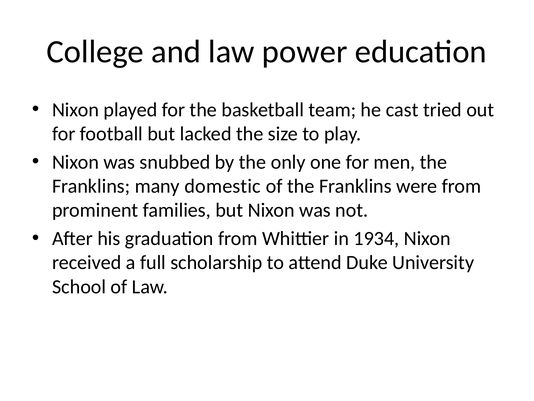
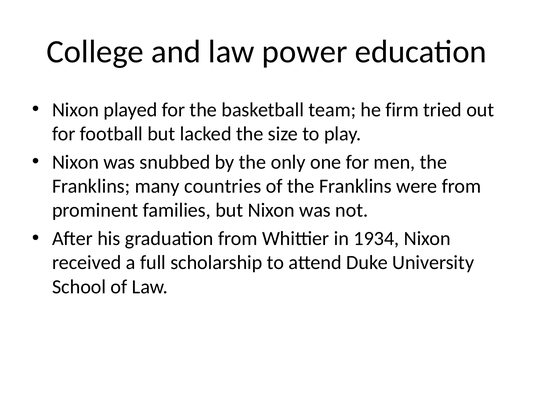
cast: cast -> firm (402, 110)
domestic: domestic -> countries (223, 186)
